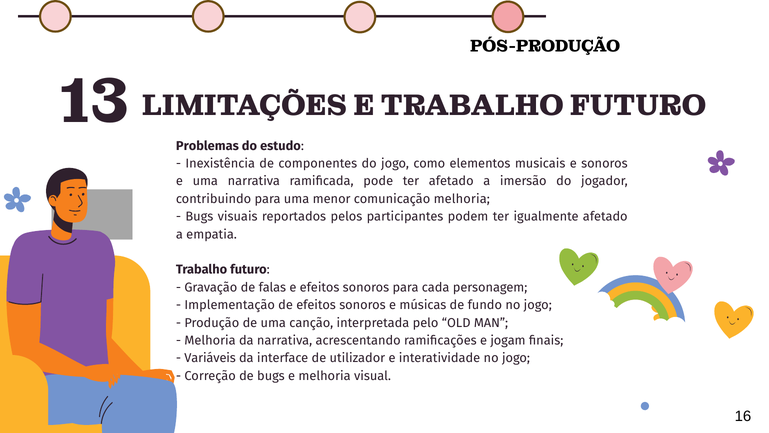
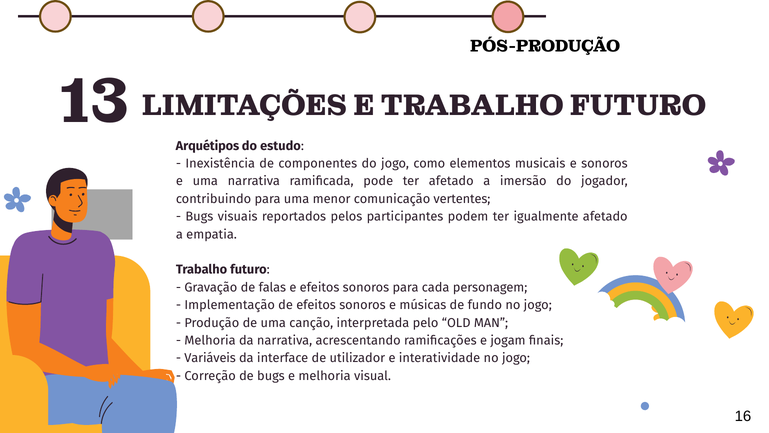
Problemas: Problemas -> Arquétipos (207, 146)
comunicação melhoria: melhoria -> vertentes (462, 199)
